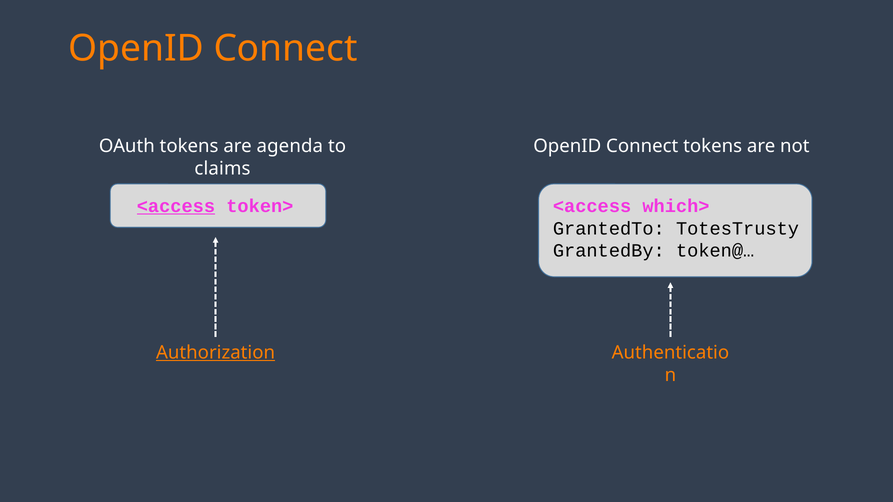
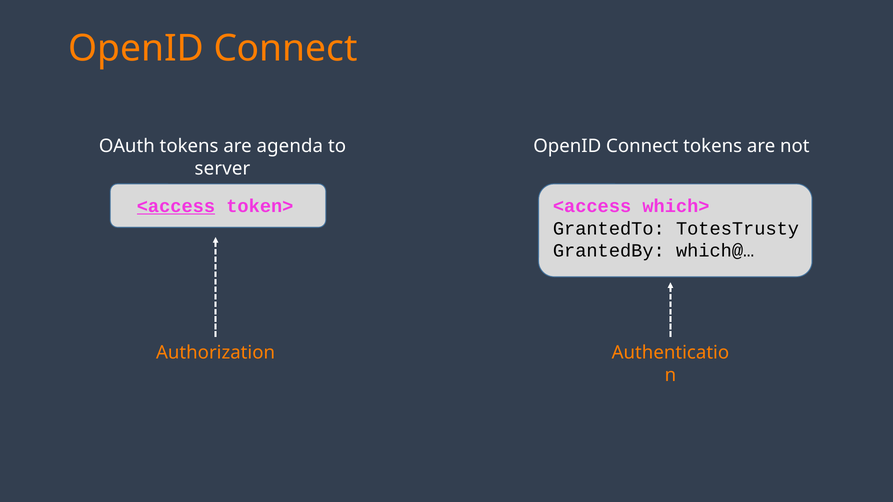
claims: claims -> server (222, 168)
token@…: token@… -> which@… (715, 251)
Authorization underline: present -> none (216, 353)
